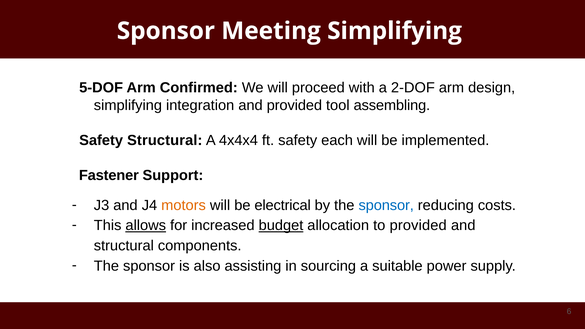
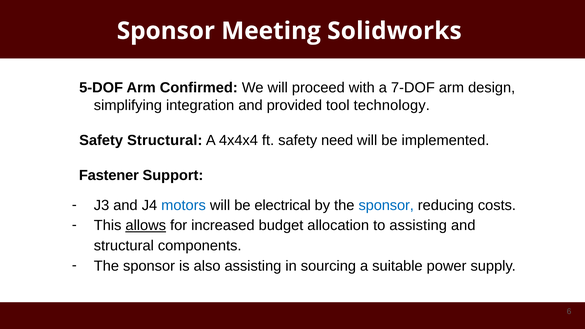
Meeting Simplifying: Simplifying -> Solidworks (394, 31)
2-DOF: 2-DOF -> 7-DOF (413, 88)
assembling: assembling -> technology (392, 105)
each: each -> need (337, 140)
motors colour: orange -> blue (184, 205)
budget underline: present -> none (281, 226)
to provided: provided -> assisting (418, 226)
